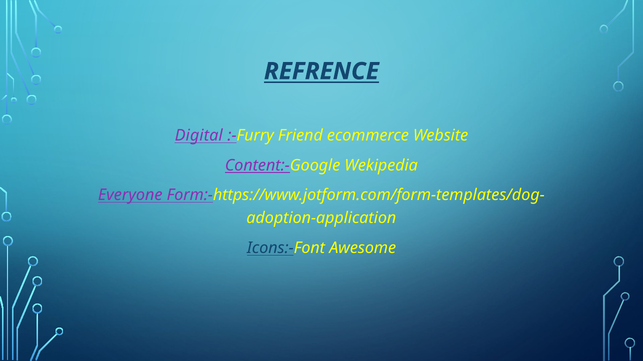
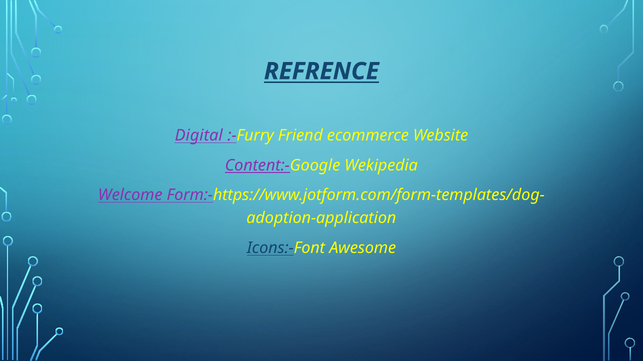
Everyone: Everyone -> Welcome (130, 195)
